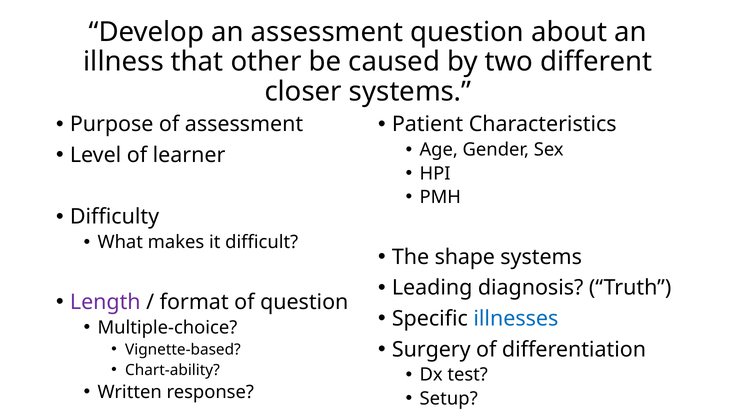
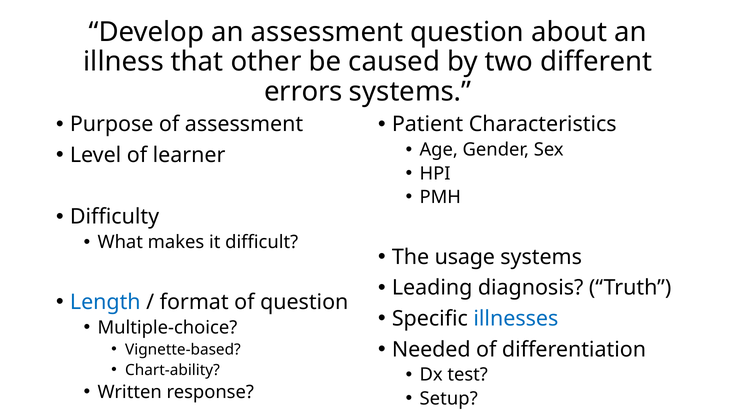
closer: closer -> errors (303, 92)
shape: shape -> usage (465, 257)
Length colour: purple -> blue (105, 302)
Surgery: Surgery -> Needed (431, 350)
